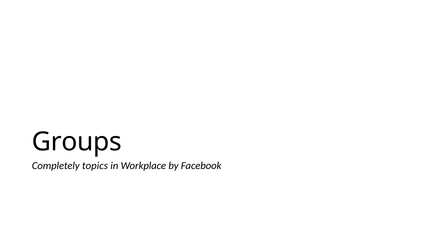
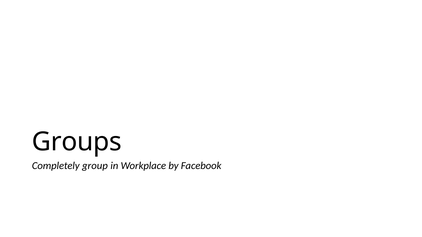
topics: topics -> group (95, 166)
